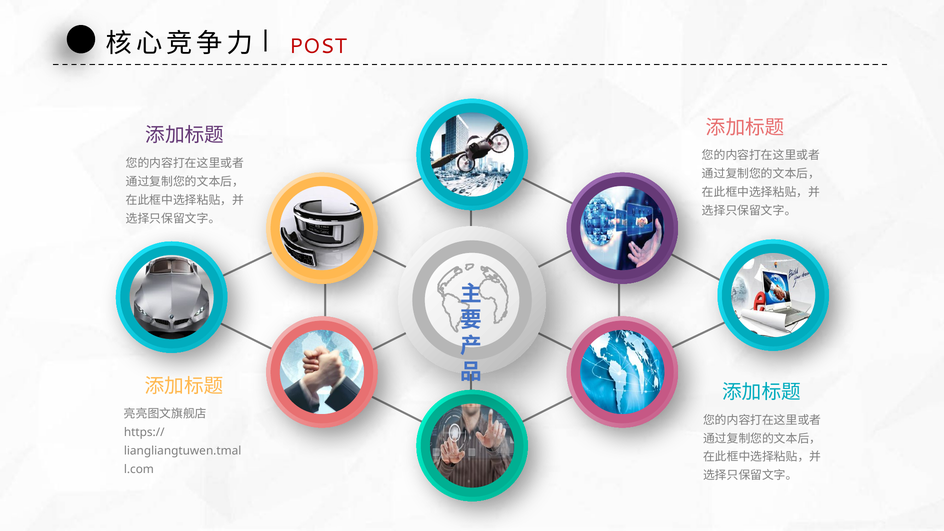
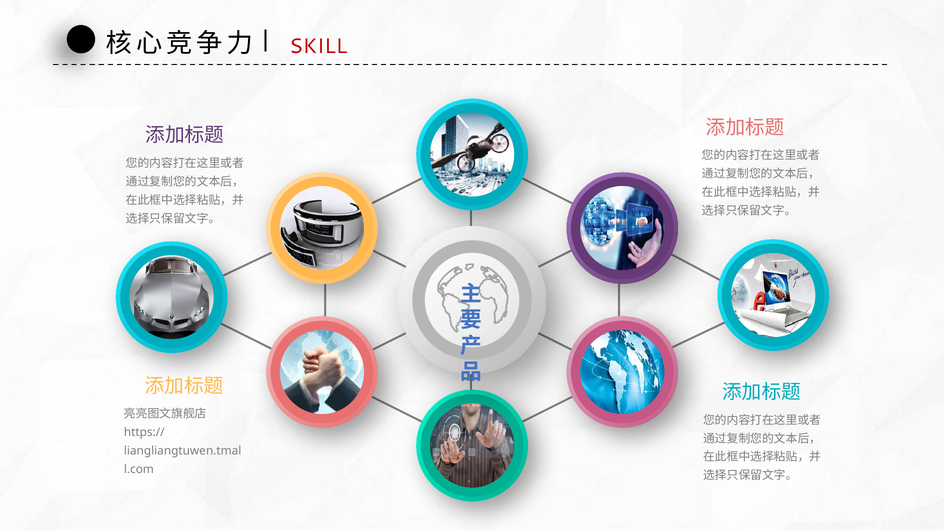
POST: POST -> SKILL (318, 46)
